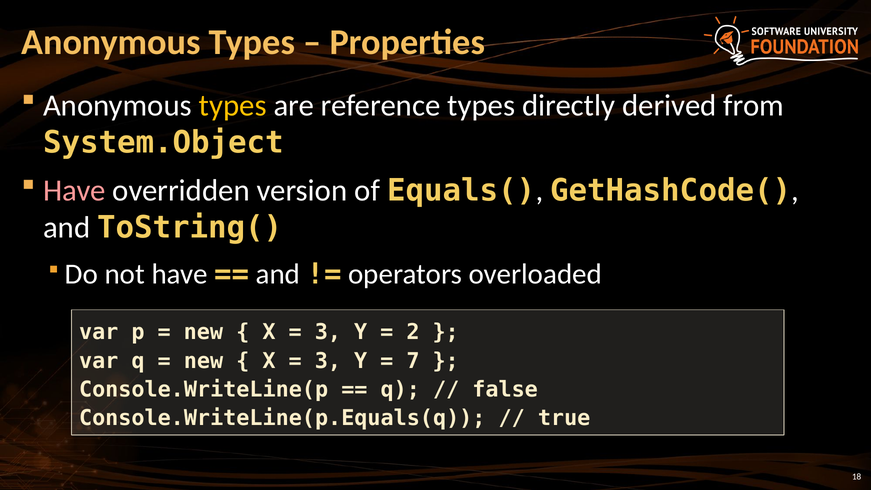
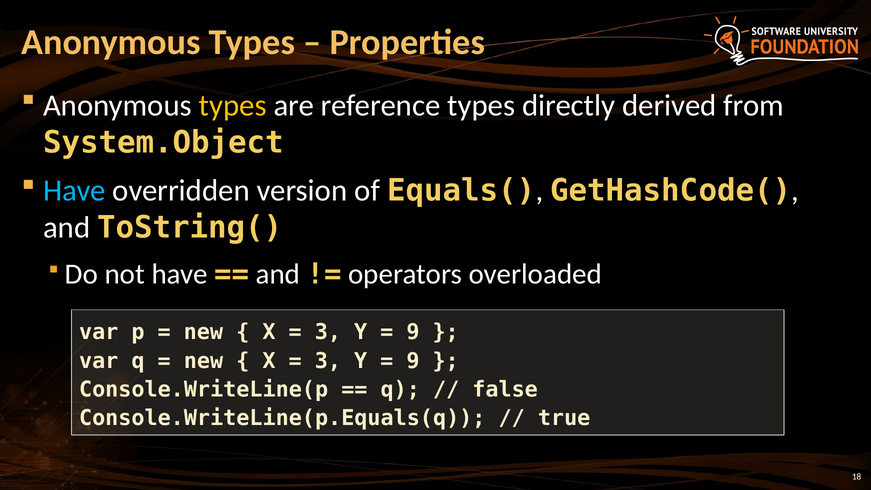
Have colour: pink -> light blue (74, 190)
2: 2 -> 9 (413, 332)
7: 7 -> 9 (413, 361)
